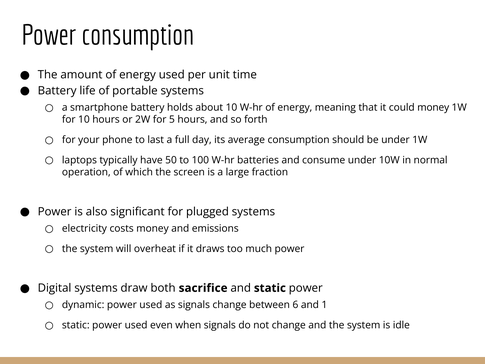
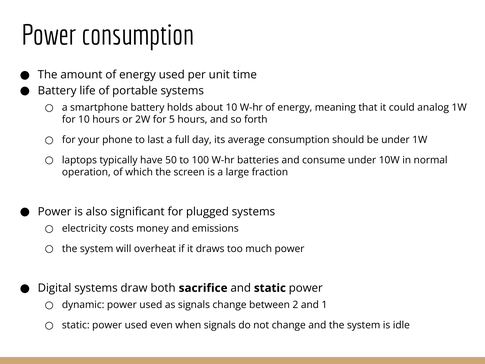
could money: money -> analog (433, 107)
6: 6 -> 2 (295, 305)
